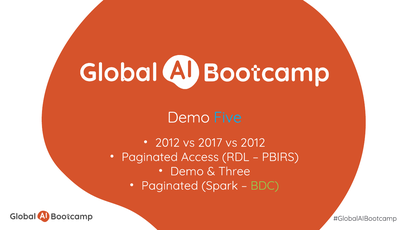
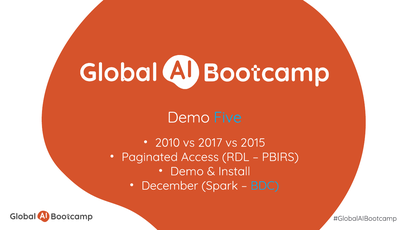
2012: 2012 -> 2010 (168, 143)
vs 2012: 2012 -> 2015 (253, 143)
Three: Three -> Install (234, 171)
Paginated: Paginated -> December (170, 186)
BDC colour: light green -> light blue (265, 186)
